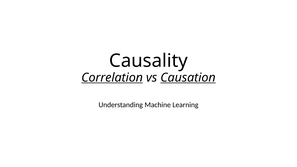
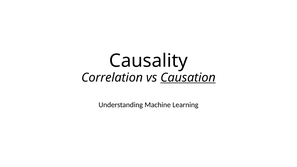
Correlation underline: present -> none (112, 78)
